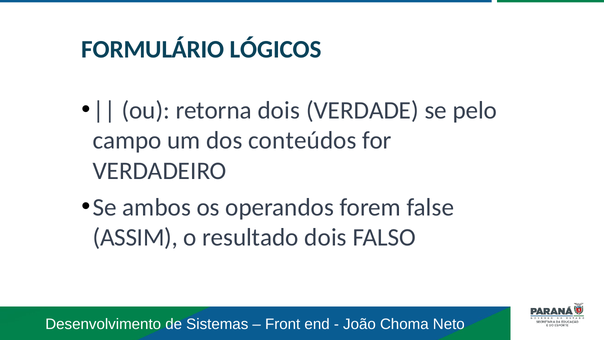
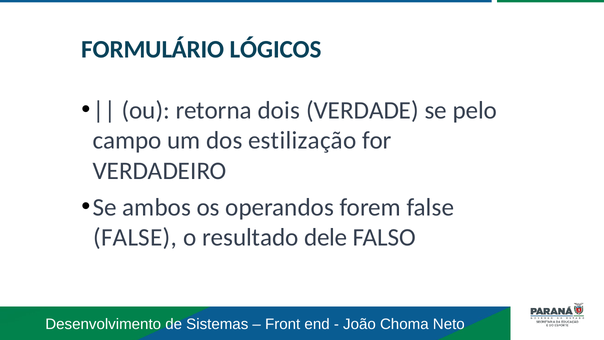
conteúdos: conteúdos -> estilização (302, 141)
ASSIM: ASSIM -> FALSE (135, 237)
resultado dois: dois -> dele (326, 237)
